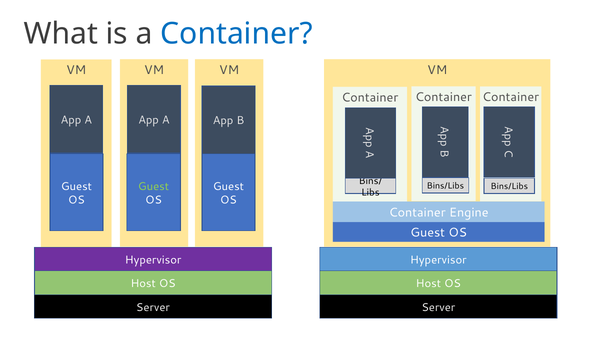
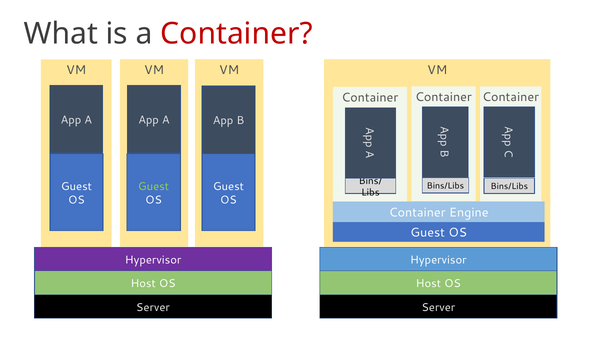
Container colour: blue -> red (237, 34)
